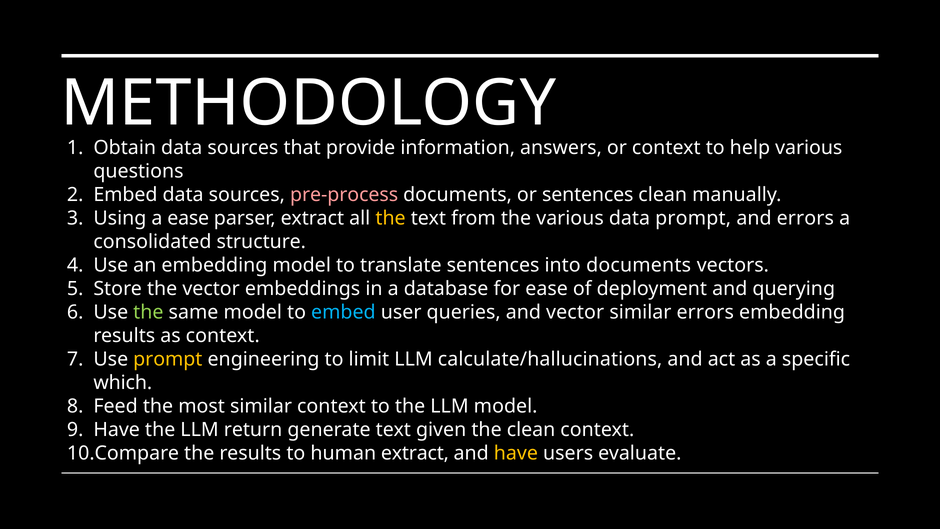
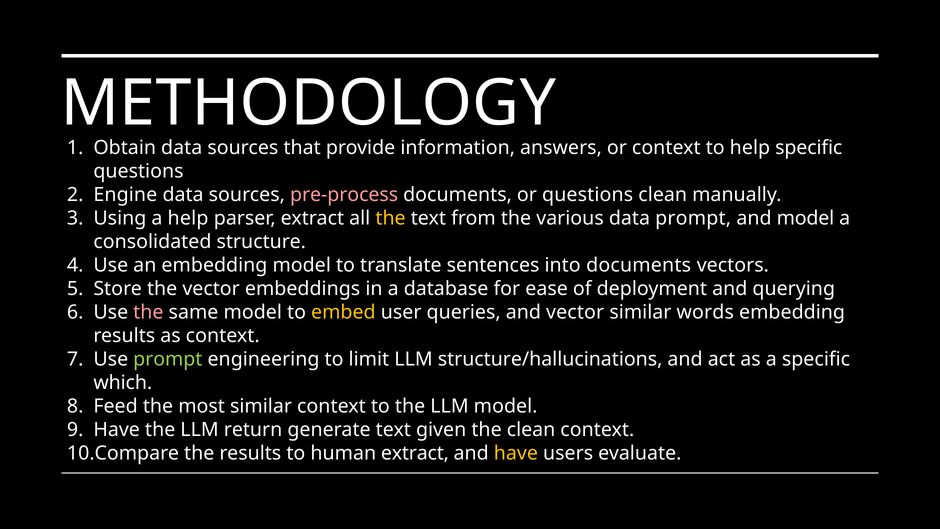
help various: various -> specific (809, 148)
Embed: Embed -> Engine (125, 195)
or sentences: sentences -> questions (588, 195)
a ease: ease -> help (188, 218)
and errors: errors -> model (805, 218)
the colour: light green -> pink (148, 312)
embed colour: light blue -> yellow (343, 312)
similar errors: errors -> words (705, 312)
prompt colour: yellow -> light green (168, 359)
calculate/hallucinations: calculate/hallucinations -> structure/hallucinations (550, 359)
